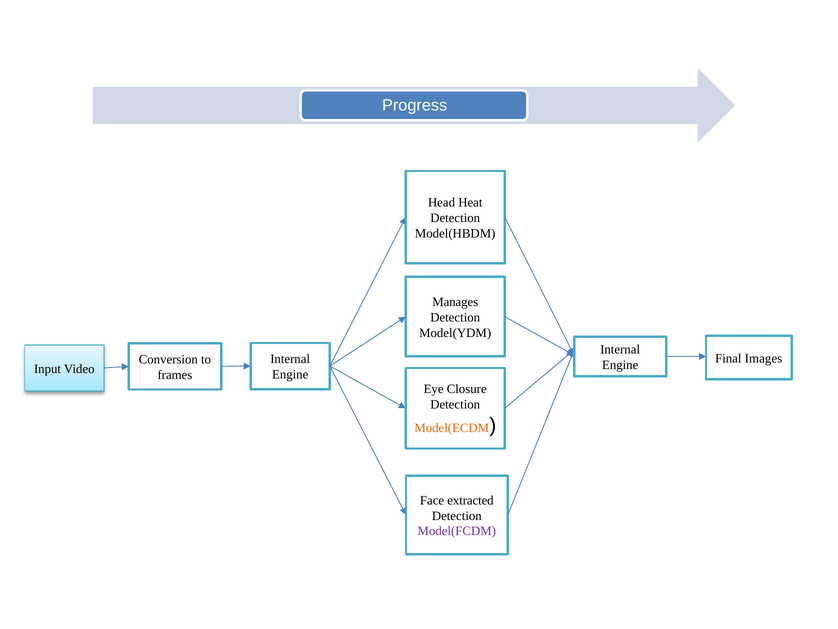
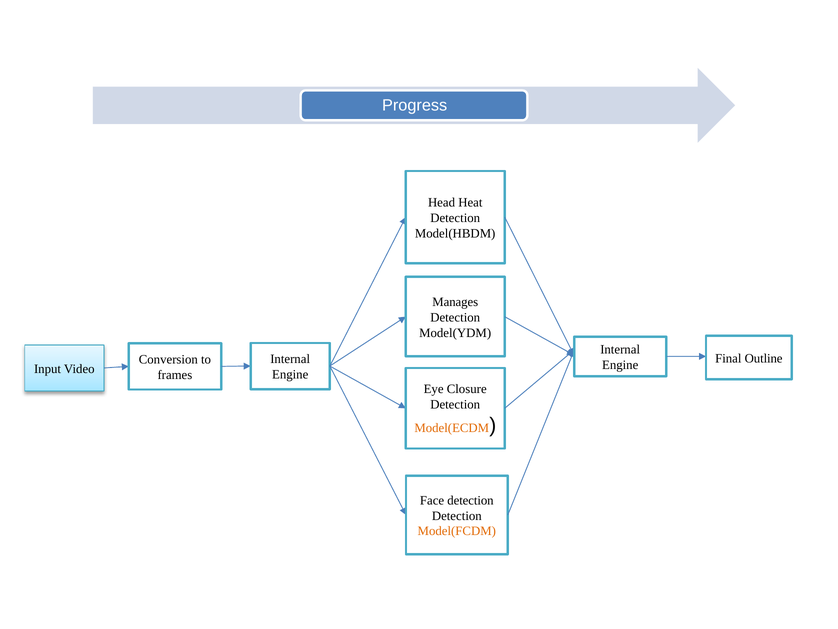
Images: Images -> Outline (764, 358)
Face extracted: extracted -> detection (470, 500)
Model(FCDM colour: purple -> orange (457, 531)
